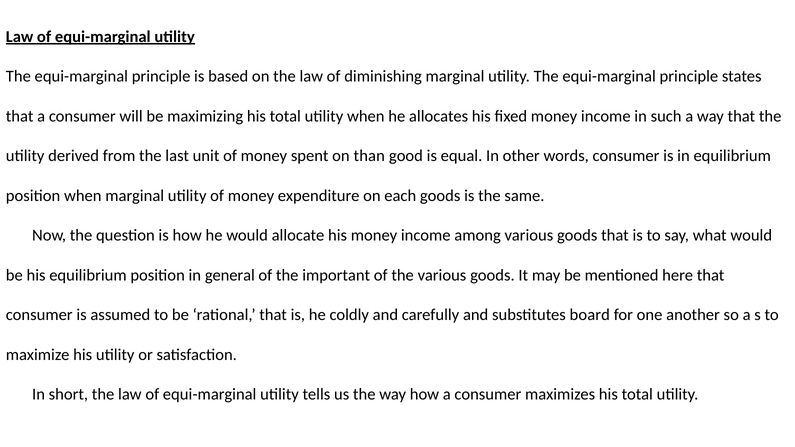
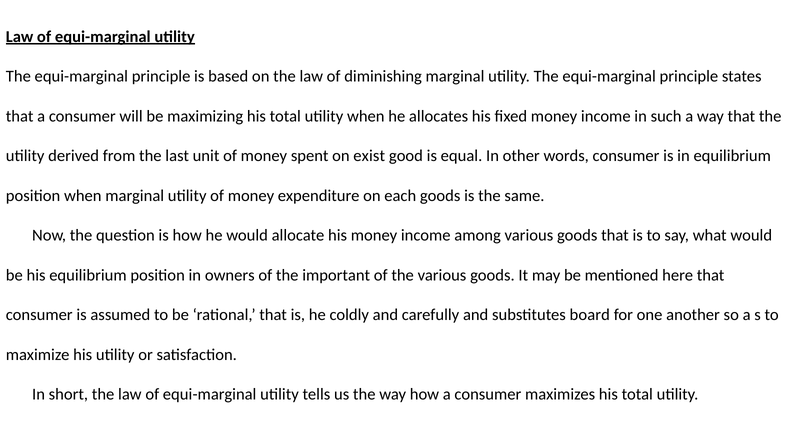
than: than -> exist (369, 156)
general: general -> owners (230, 275)
